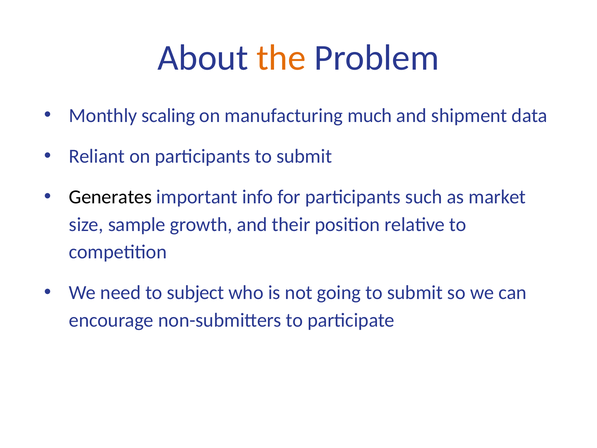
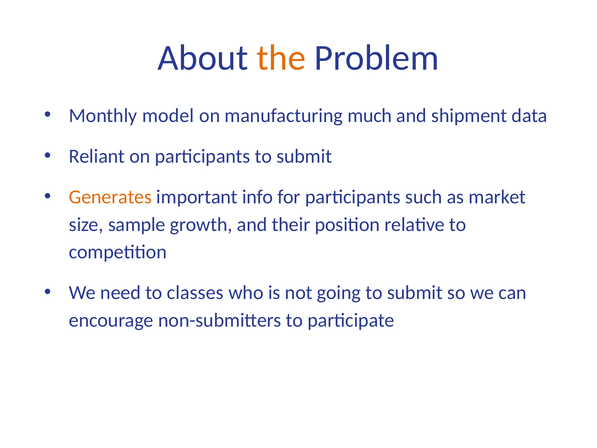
scaling: scaling -> model (168, 115)
Generates colour: black -> orange (110, 197)
subject: subject -> classes (195, 292)
